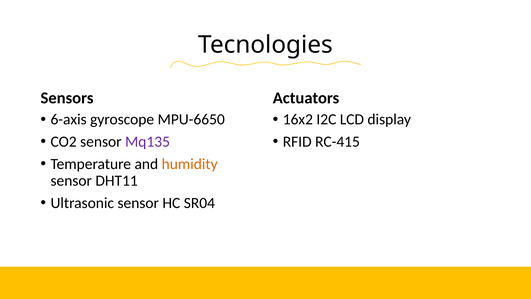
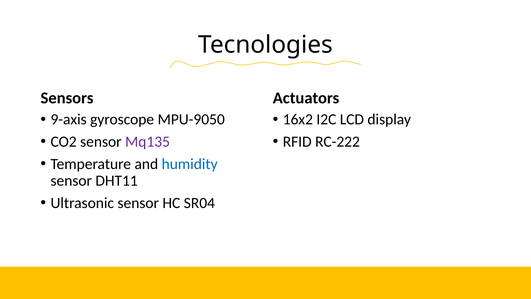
6-axis: 6-axis -> 9-axis (69, 119)
MPU-6650: MPU-6650 -> MPU-9050 (191, 119)
RC-415: RC-415 -> RC-222 (338, 142)
humidity colour: orange -> blue (190, 164)
